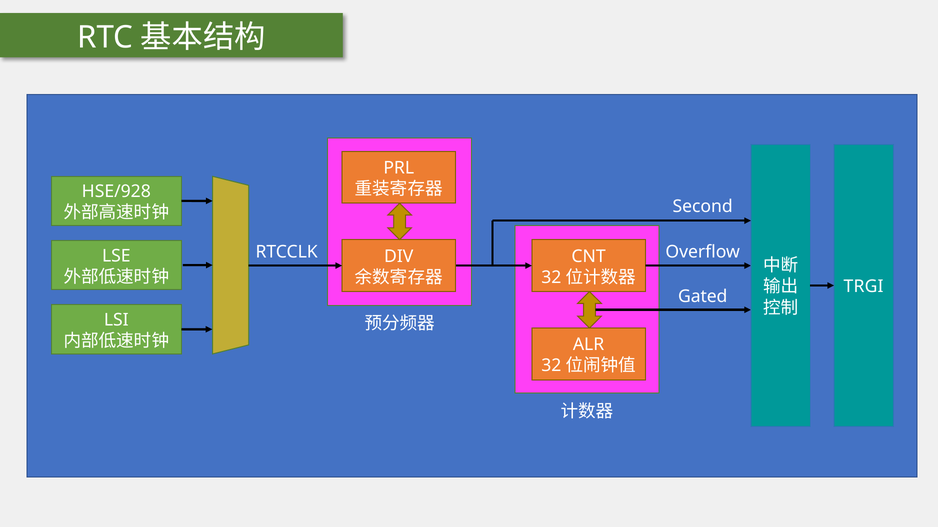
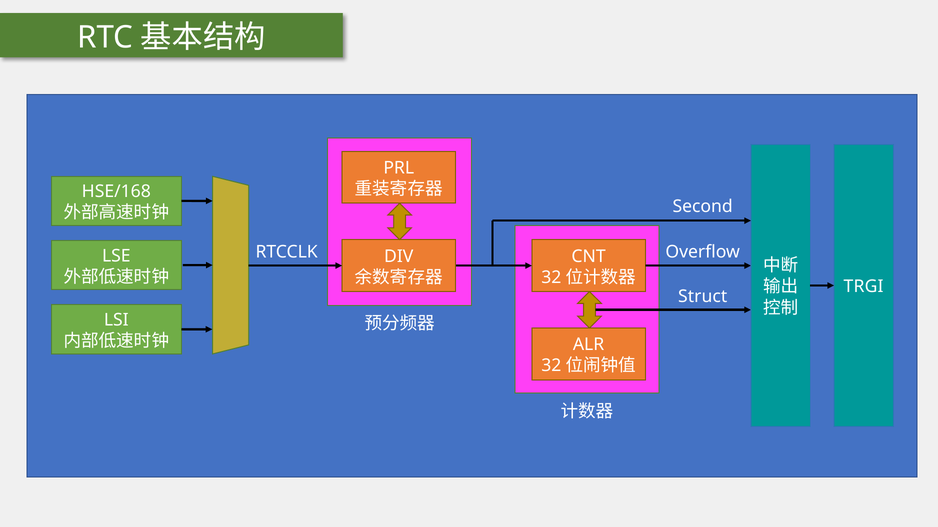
HSE/928: HSE/928 -> HSE/168 (116, 192)
Gated: Gated -> Struct (703, 297)
